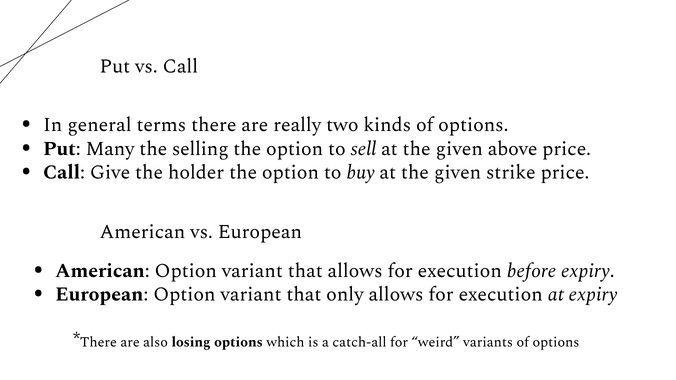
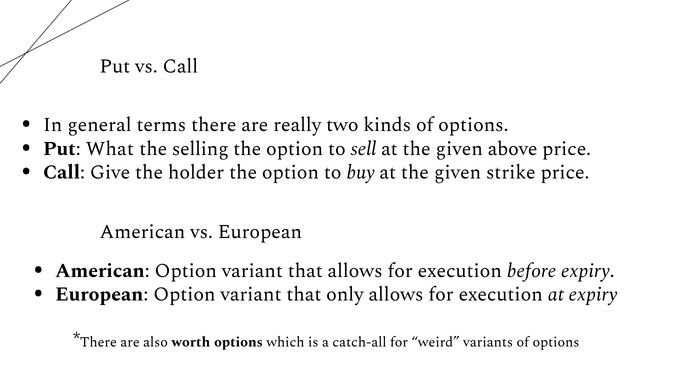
Many: Many -> What (110, 149)
losing: losing -> worth (191, 342)
